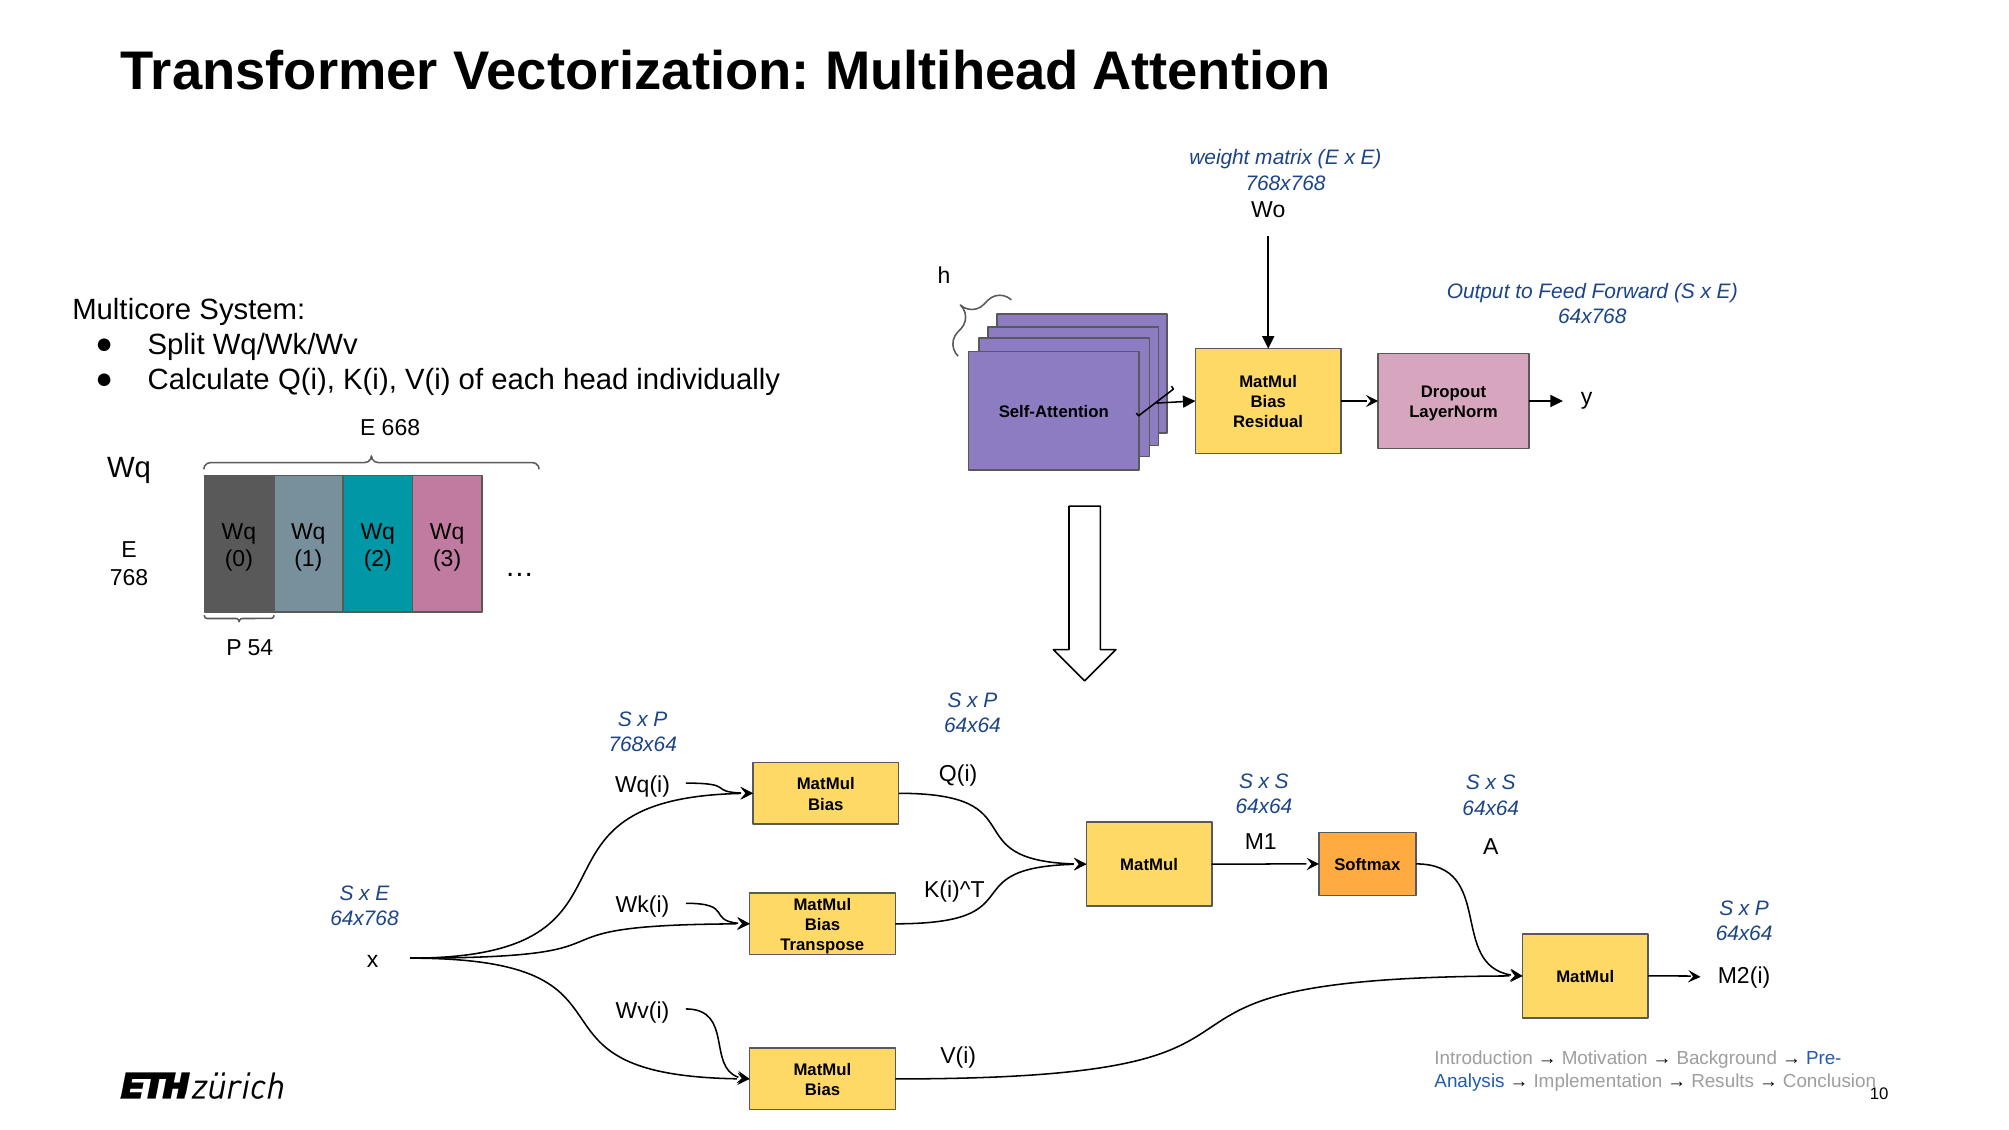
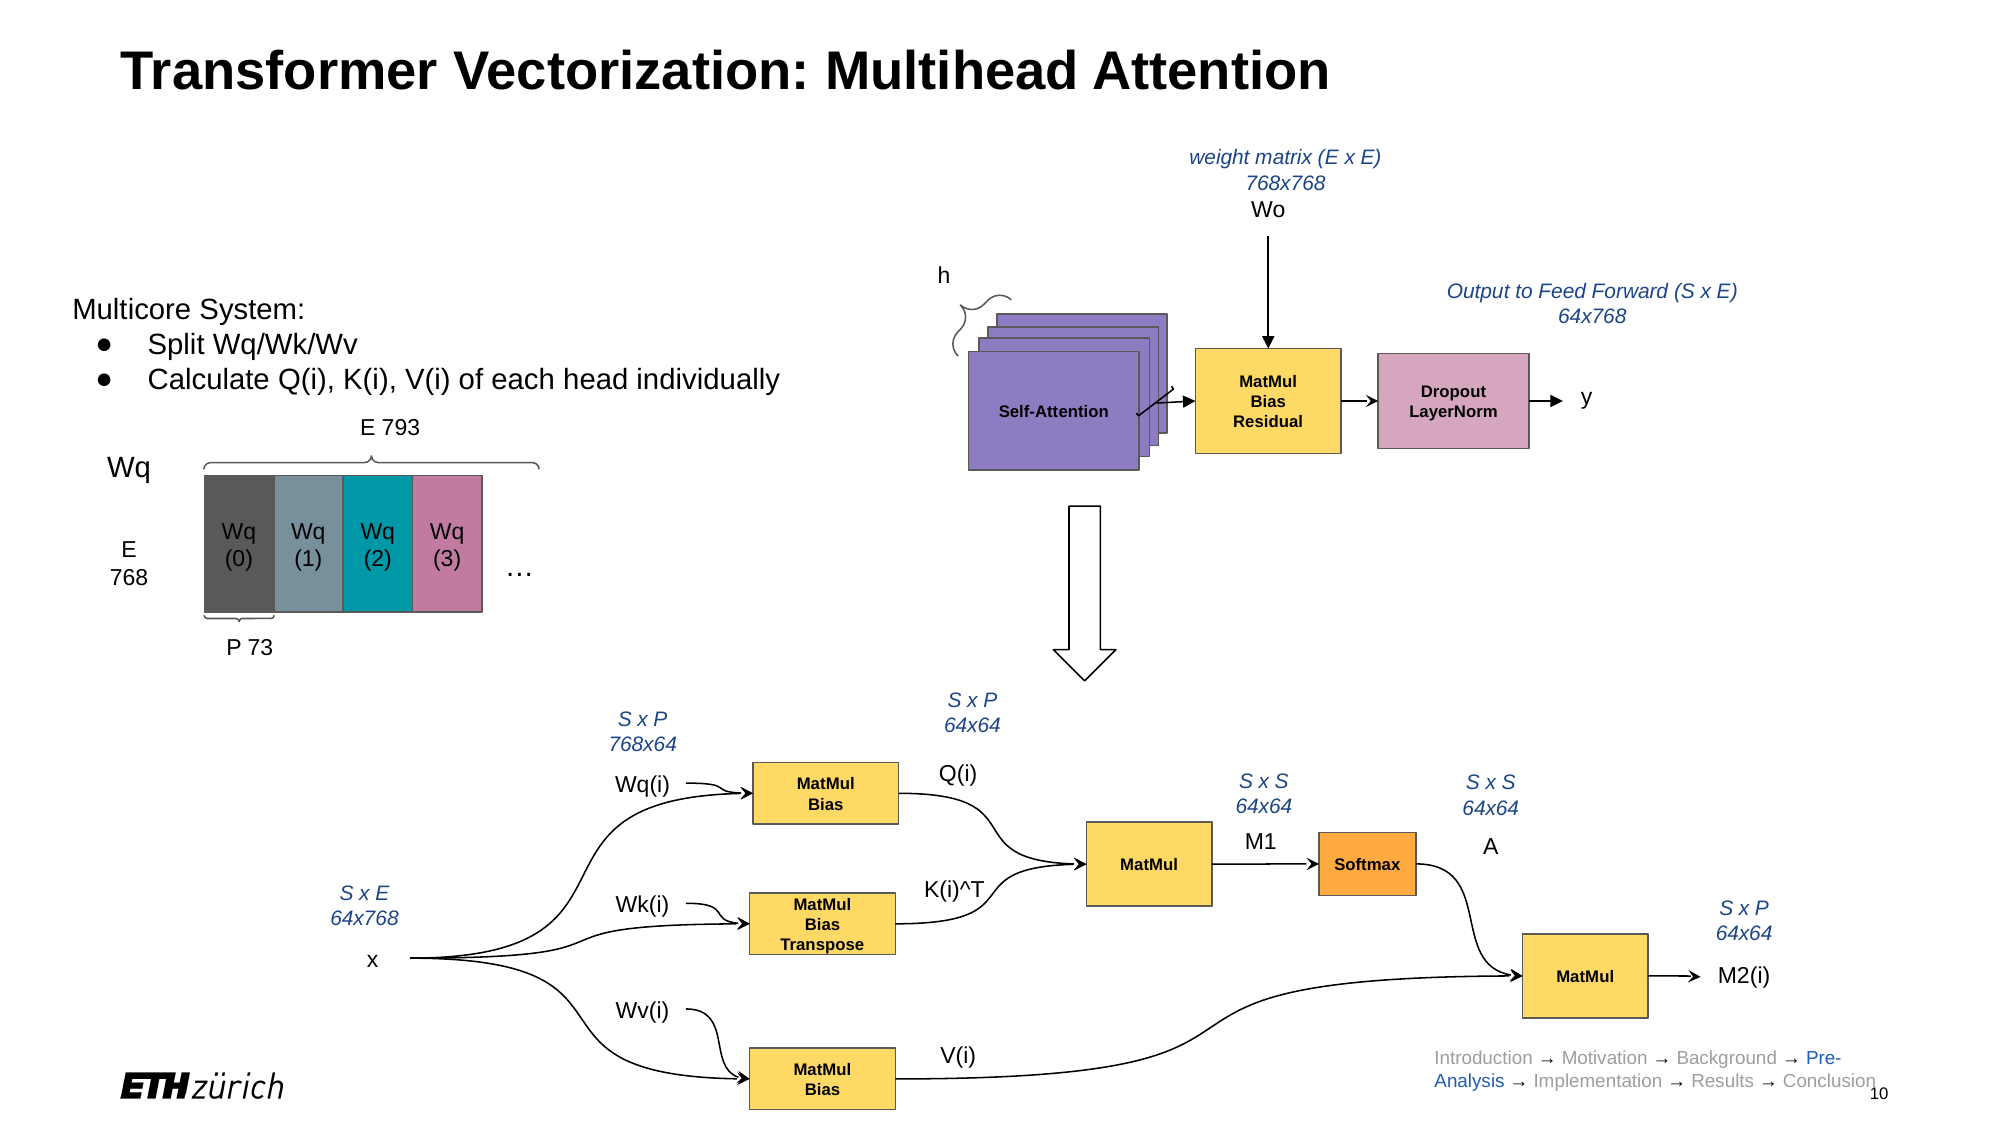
668: 668 -> 793 (401, 428)
54: 54 -> 73 (260, 648)
